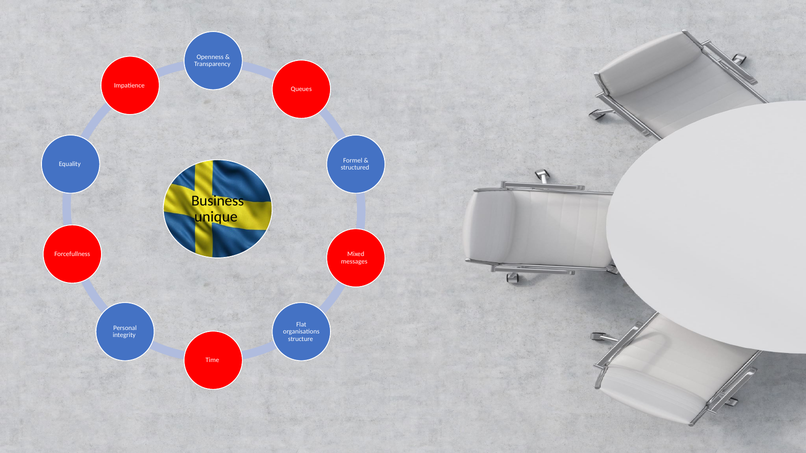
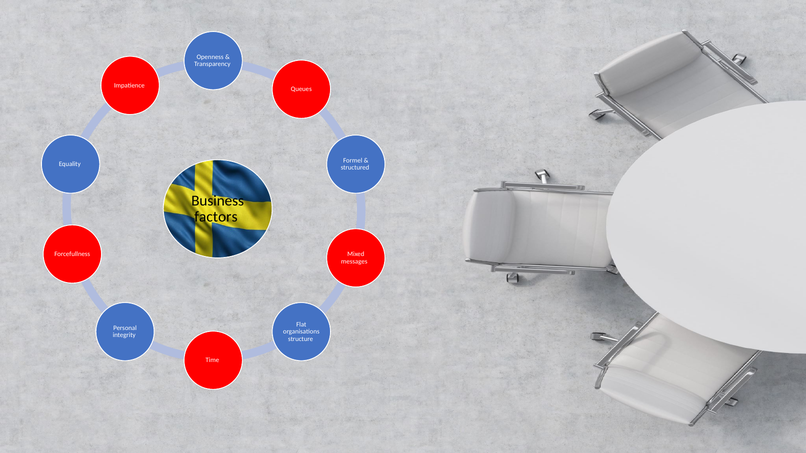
unique: unique -> factors (216, 217)
